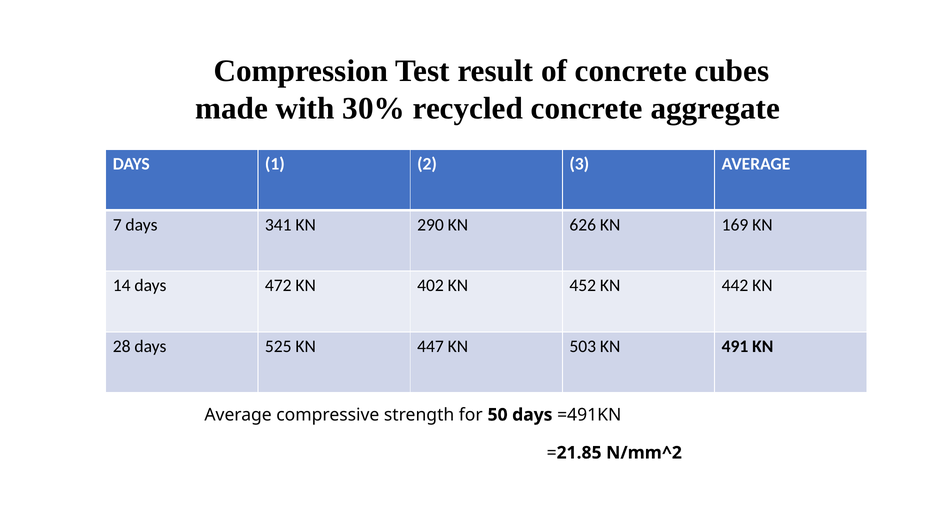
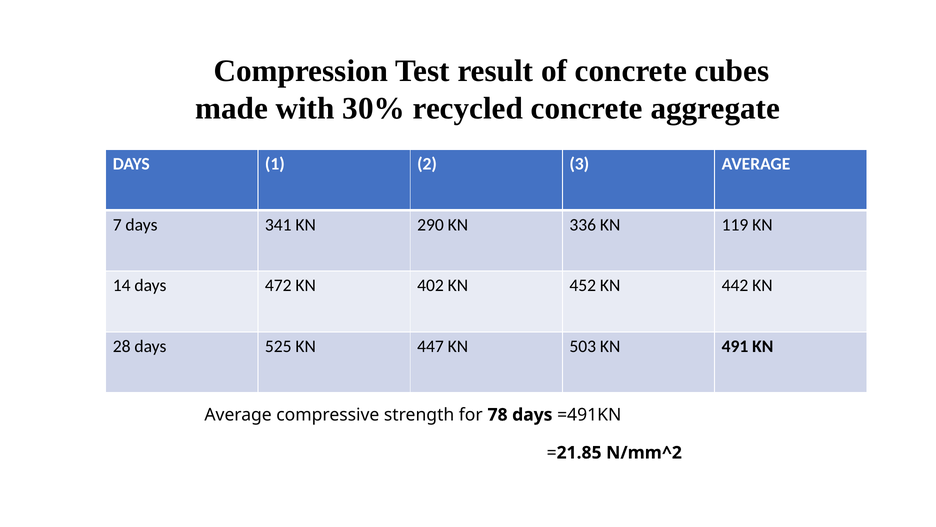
626: 626 -> 336 (583, 225)
169: 169 -> 119 (735, 225)
50: 50 -> 78 (498, 414)
